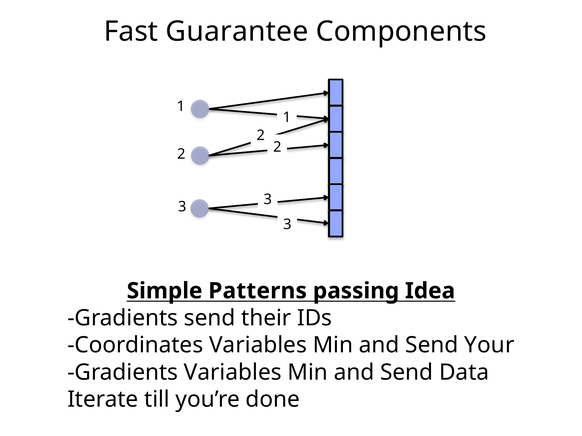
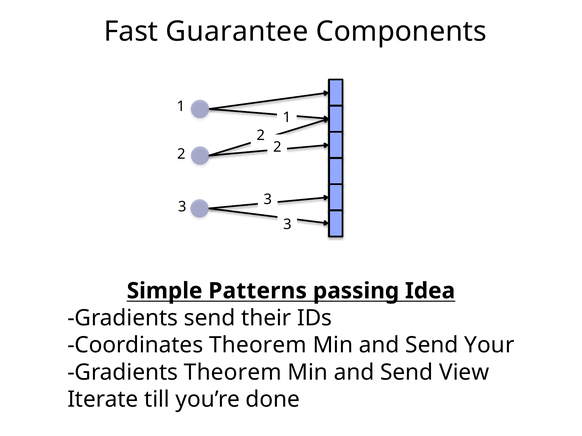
Coordinates Variables: Variables -> Theorem (258, 346)
Gradients Variables: Variables -> Theorem (233, 373)
Data: Data -> View (464, 373)
